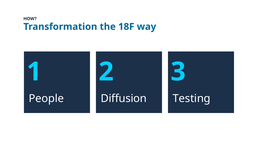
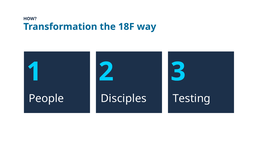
Diffusion: Diffusion -> Disciples (124, 99)
